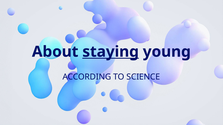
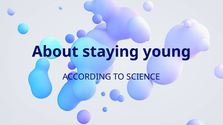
staying underline: present -> none (111, 52)
